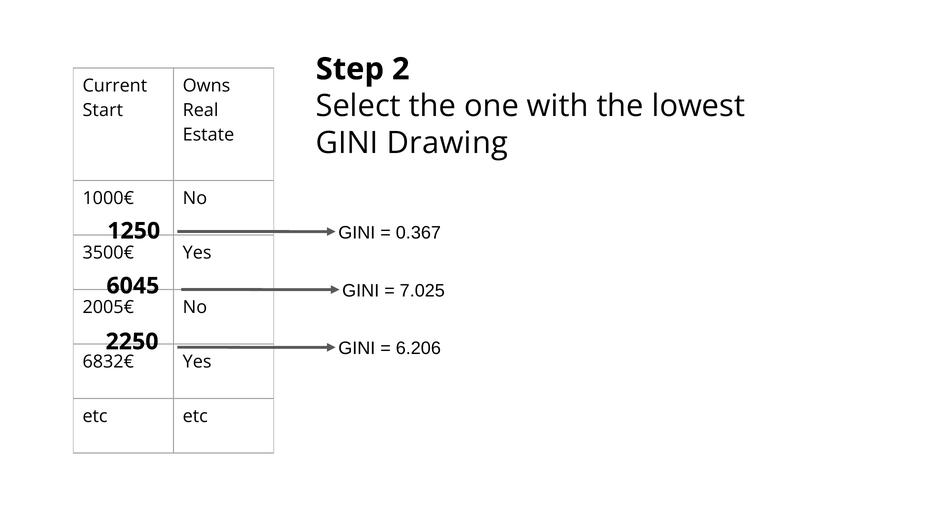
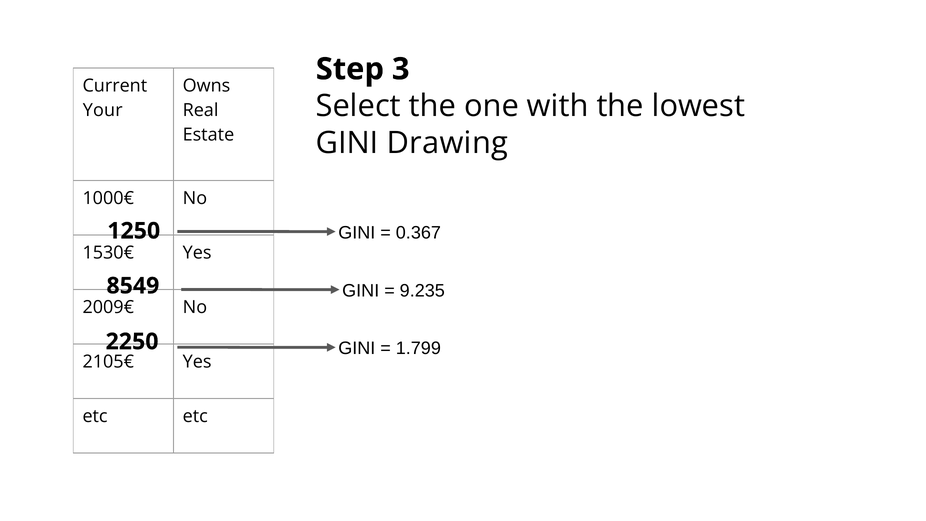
2: 2 -> 3 (401, 69)
Start: Start -> Your (103, 110)
3500€: 3500€ -> 1530€ (108, 253)
6045: 6045 -> 8549 (133, 286)
7.025: 7.025 -> 9.235 (422, 291)
2005€: 2005€ -> 2009€ (108, 307)
6.206: 6.206 -> 1.799 (418, 348)
6832€: 6832€ -> 2105€ (108, 362)
